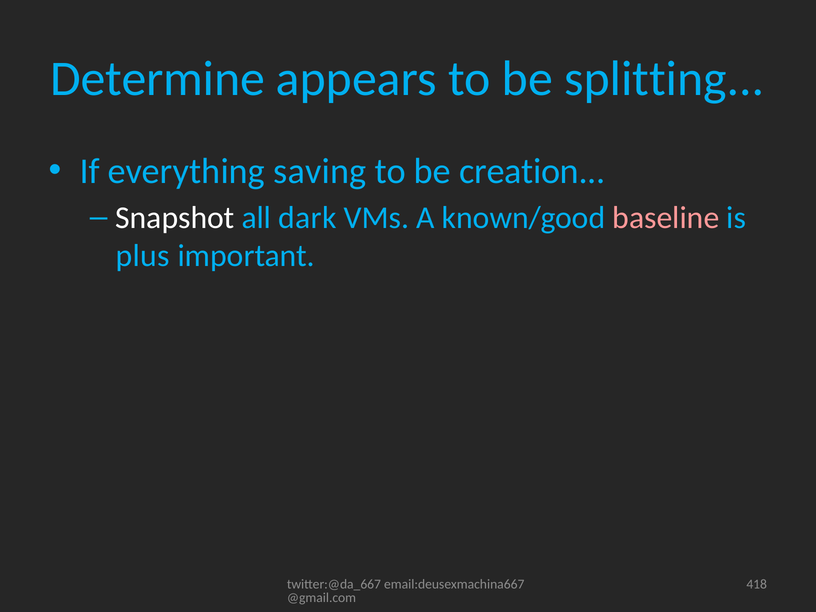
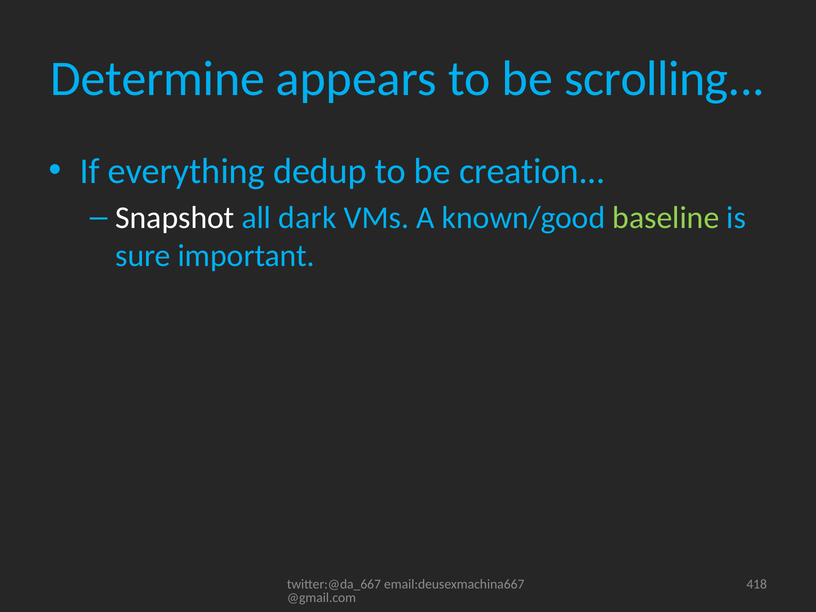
splitting: splitting -> scrolling (664, 79)
saving: saving -> dedup (320, 171)
baseline colour: pink -> light green (666, 218)
plus: plus -> sure (143, 256)
